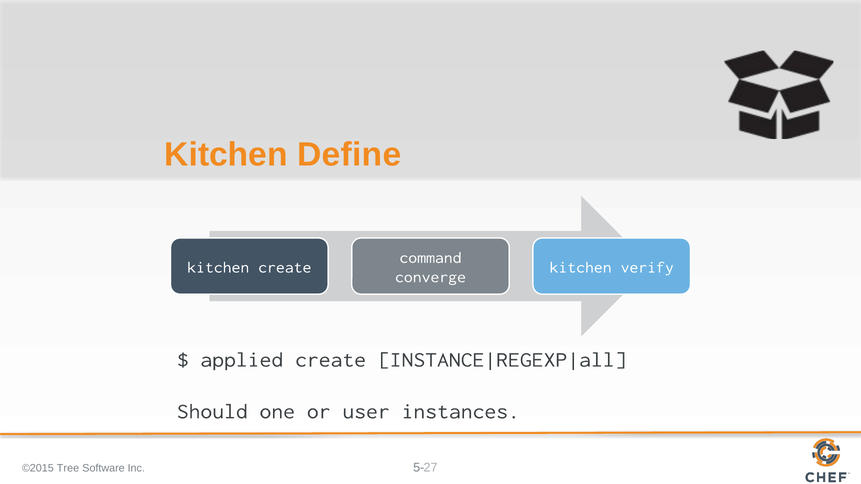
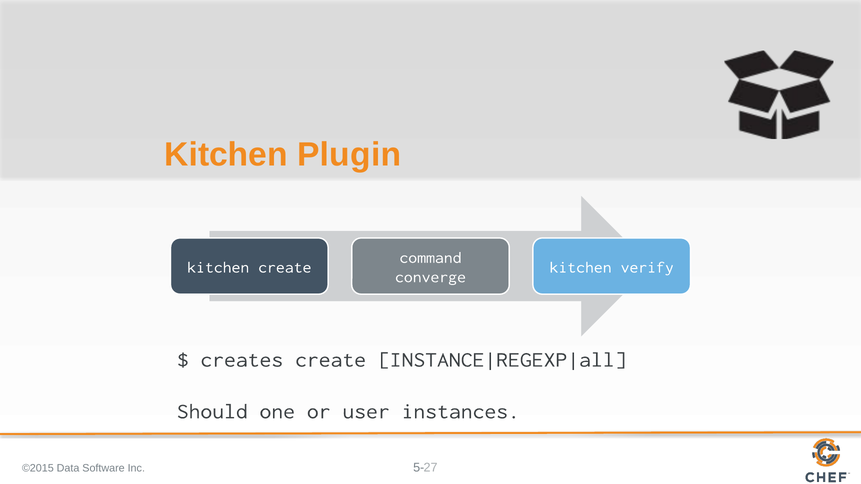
Define: Define -> Plugin (349, 155)
applied: applied -> creates (242, 360)
Tree: Tree -> Data (68, 469)
